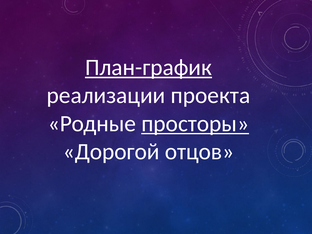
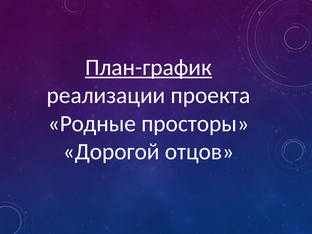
просторы underline: present -> none (195, 124)
